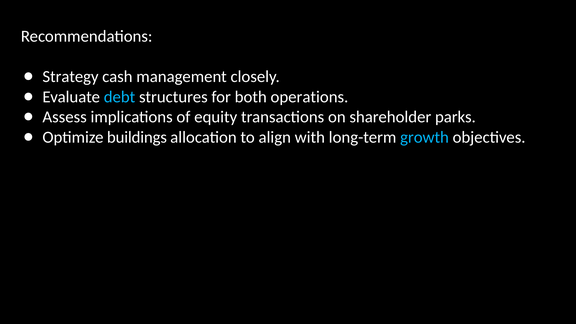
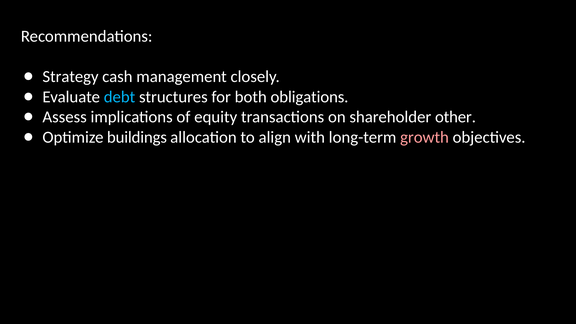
operations: operations -> obligations (310, 97)
parks: parks -> other (455, 117)
growth colour: light blue -> pink (425, 137)
